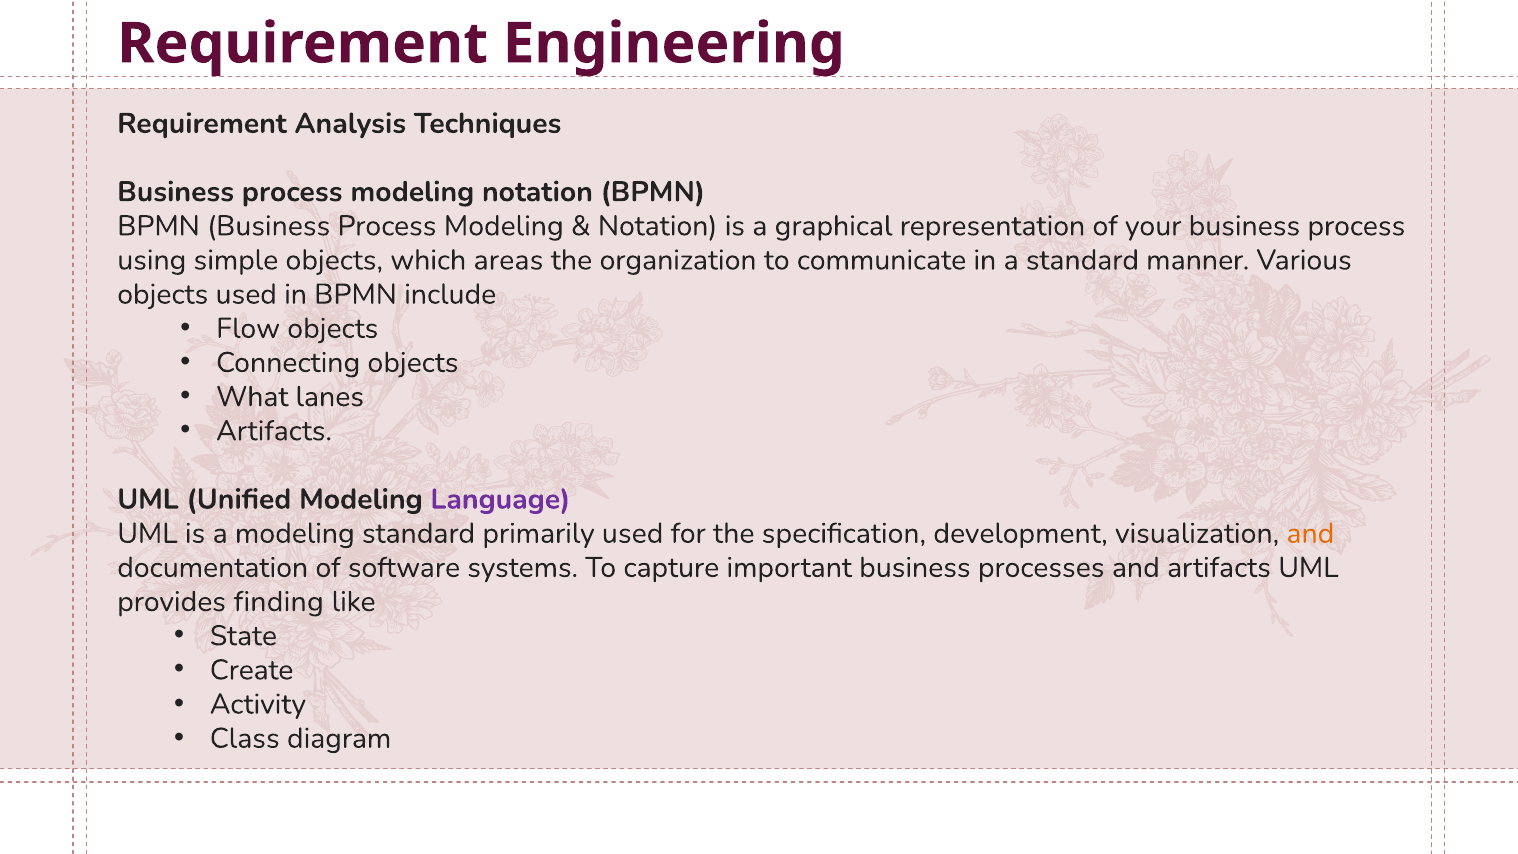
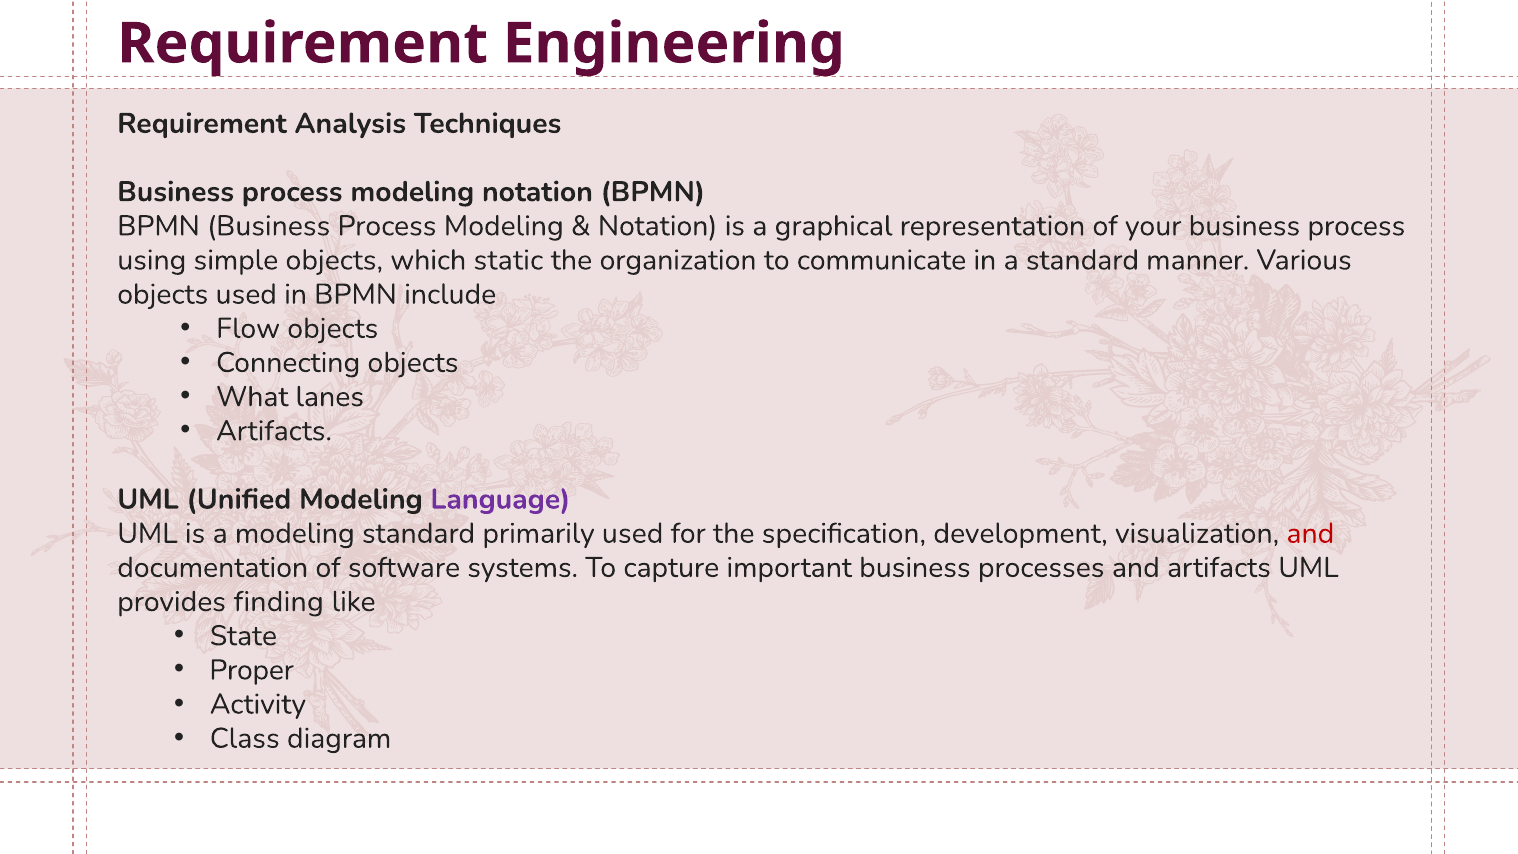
areas: areas -> static (508, 260)
and colour: orange -> red (1310, 533)
Create: Create -> Proper (252, 670)
